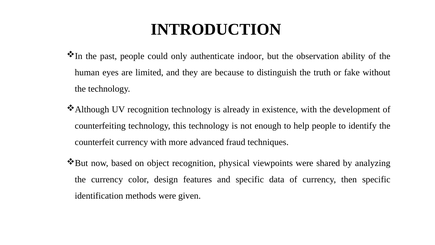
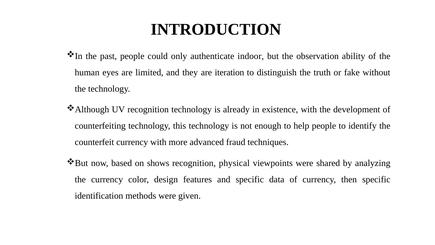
because: because -> iteration (229, 72)
object: object -> shows (158, 163)
